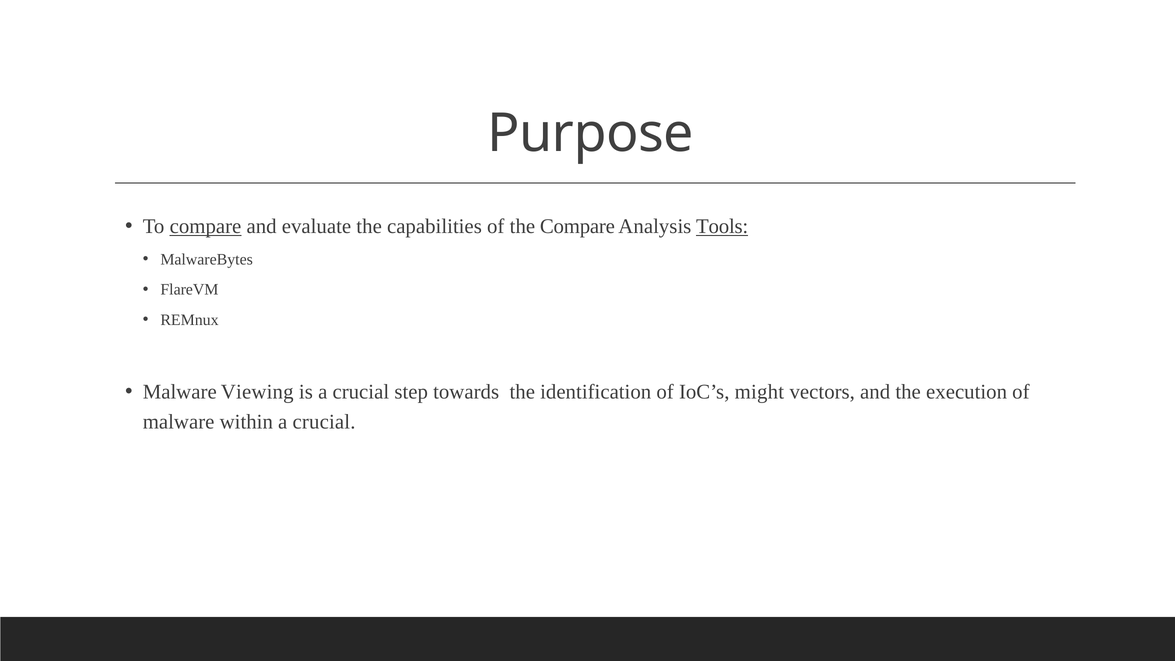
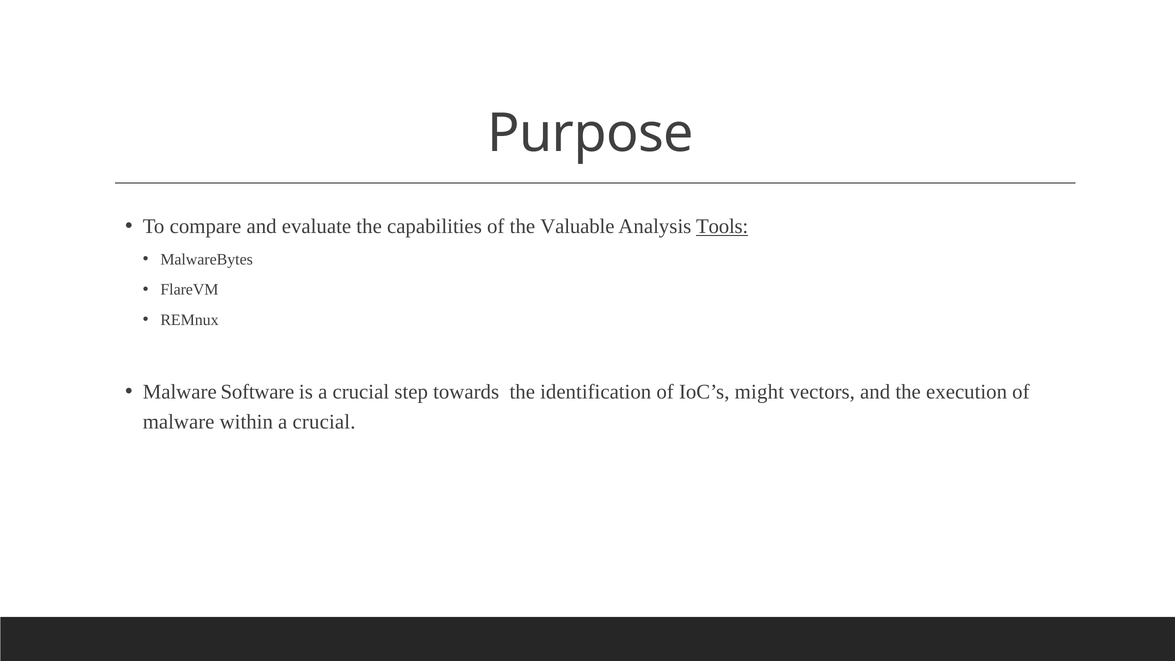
compare underline: present -> none (205, 227)
the Compare: Compare -> Valuable (577, 227)
Viewing: Viewing -> Software (257, 392)
